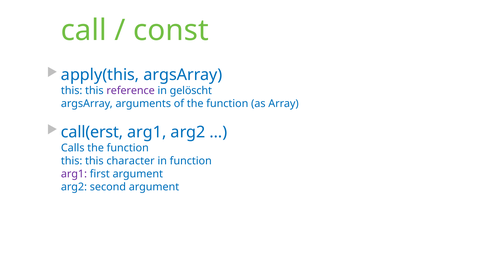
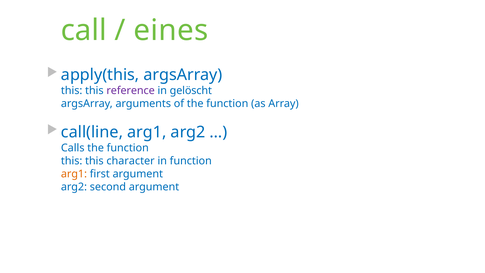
const: const -> eines (171, 31)
call(erst: call(erst -> call(line (92, 132)
arg1 colour: purple -> orange (74, 174)
